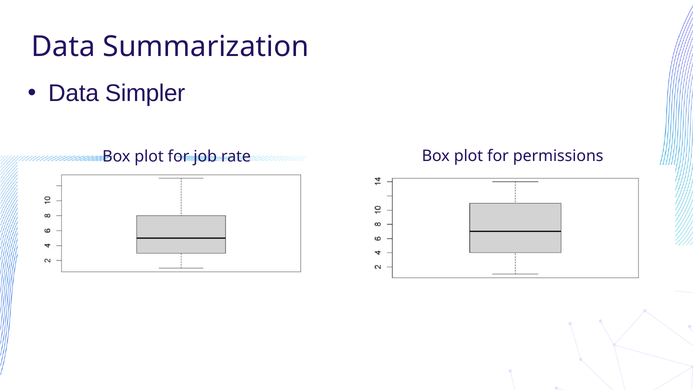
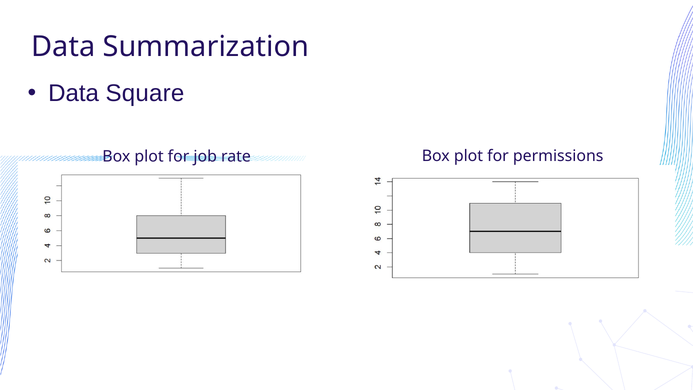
Simpler: Simpler -> Square (145, 93)
